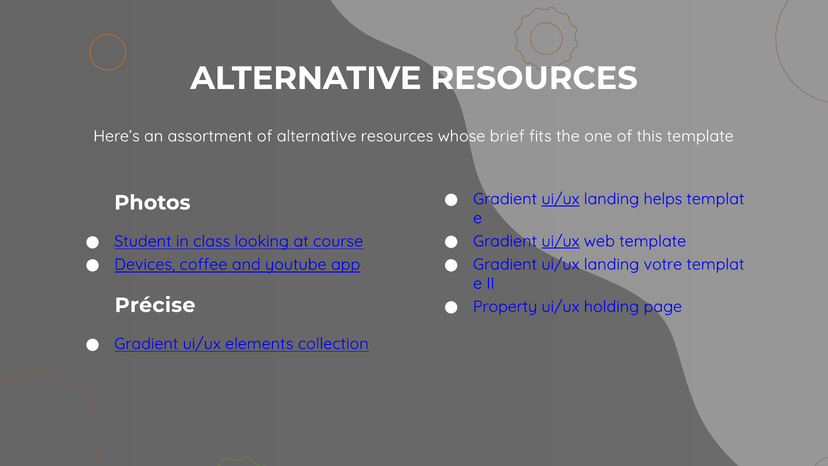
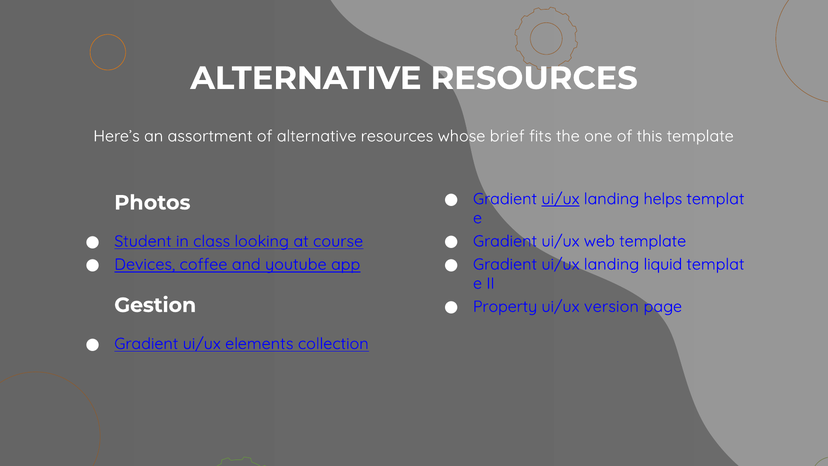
ui/ux underline: present -> none (560, 241)
votre: votre -> liquid (663, 264)
holding: holding -> version (611, 306)
Précise: Précise -> Gestion (155, 305)
